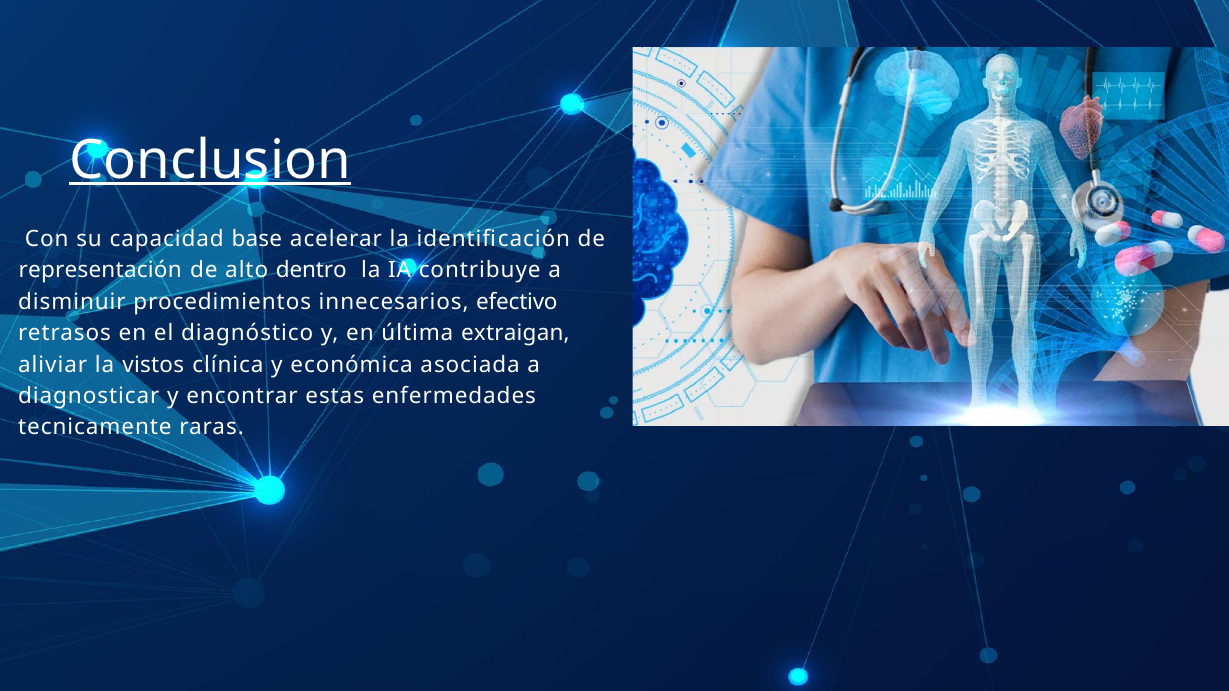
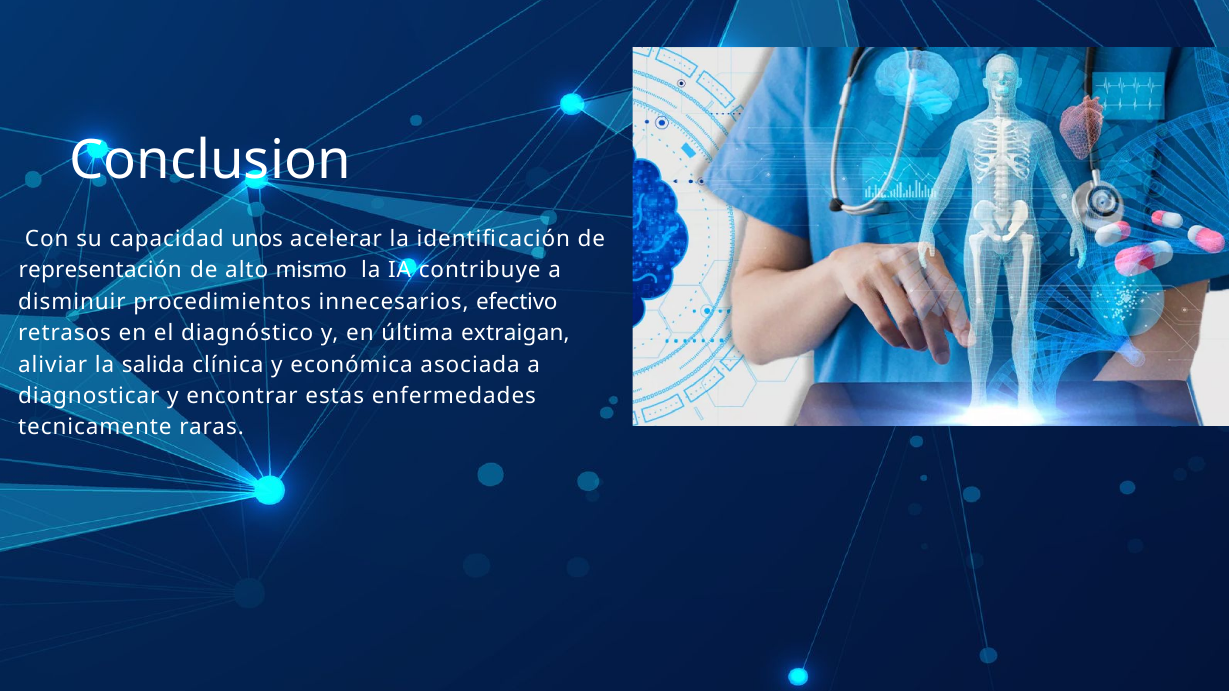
Conclusion underline: present -> none (210, 160)
base: base -> unos (257, 239)
dentro: dentro -> mismo (311, 270)
vistos: vistos -> salida (153, 365)
